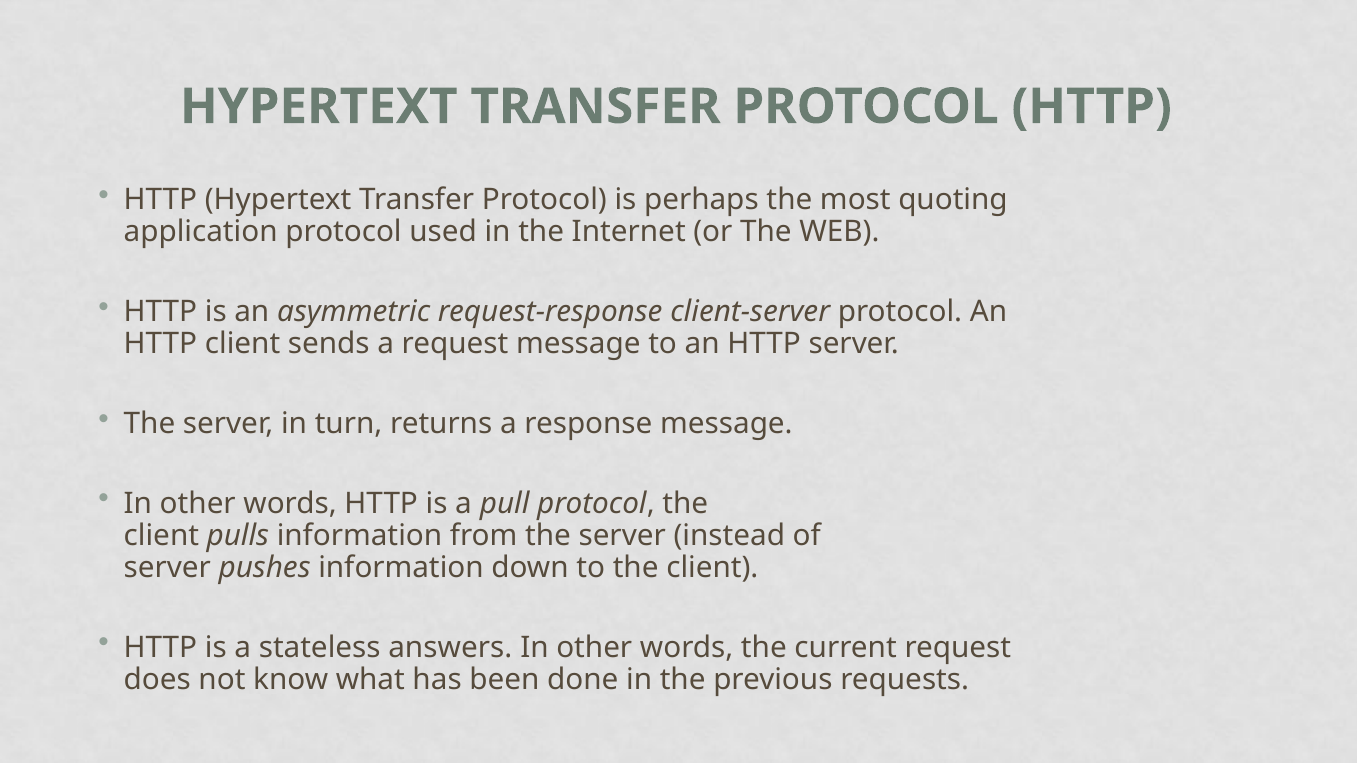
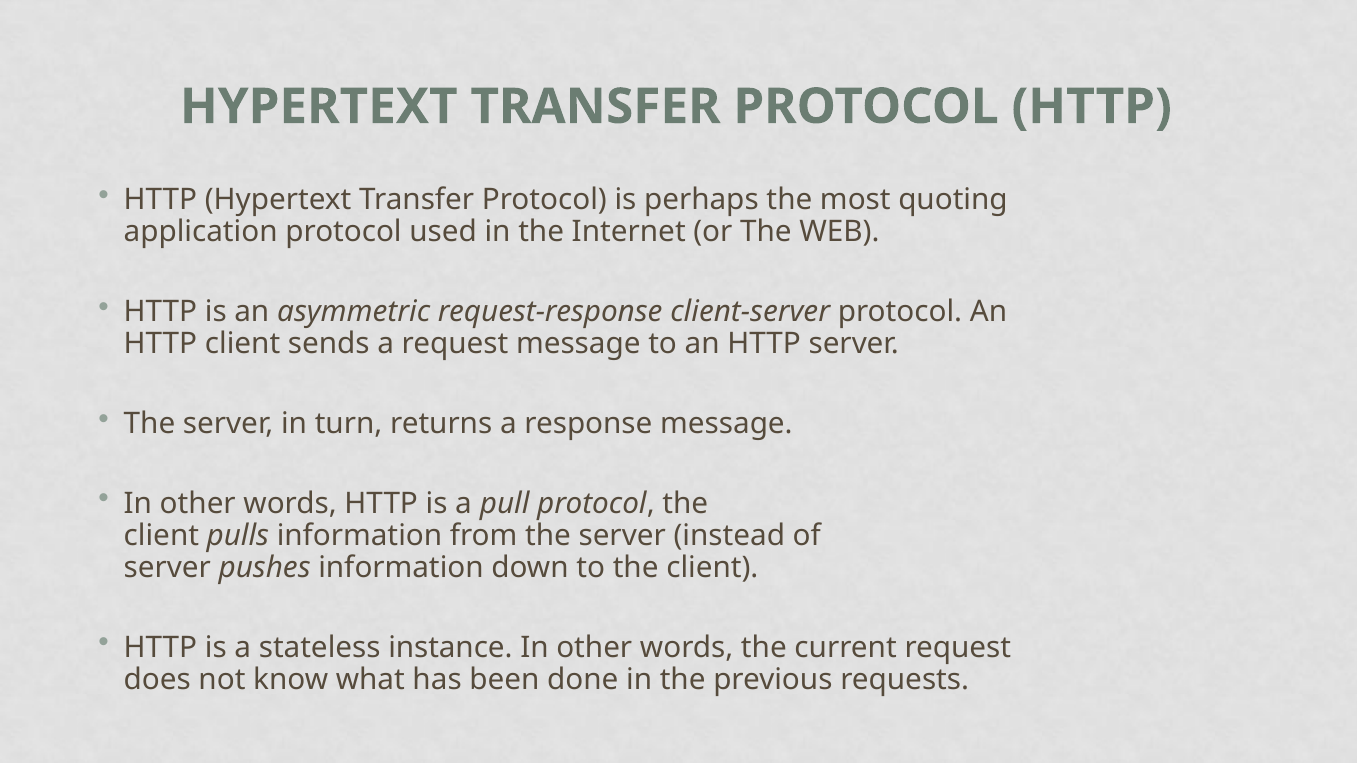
answers: answers -> instance (450, 648)
